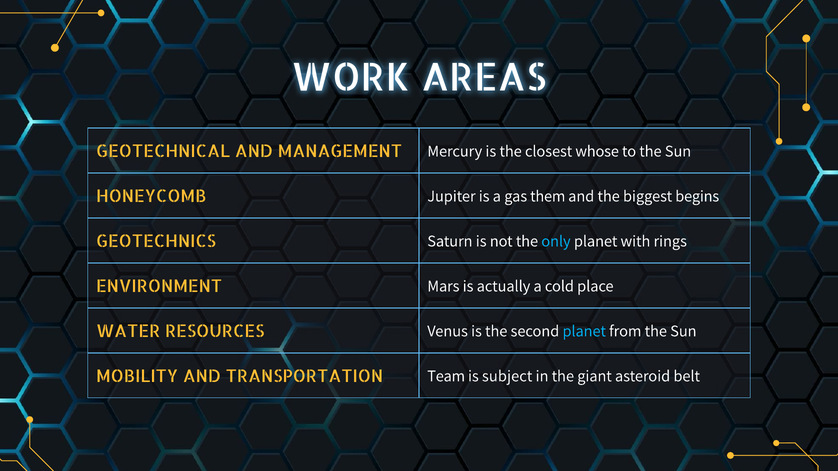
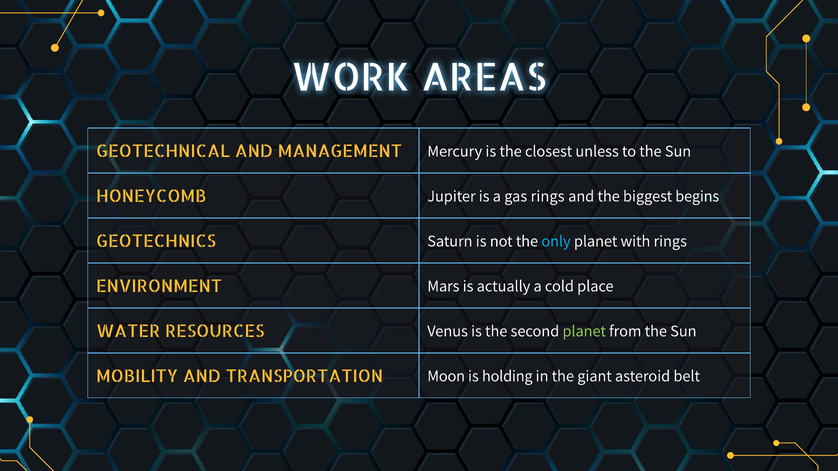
whose: whose -> unless (597, 151)
gas them: them -> rings (548, 196)
planet colour: light blue -> light green (584, 331)
Team: Team -> Moon (446, 376)
subject: subject -> holding (507, 376)
